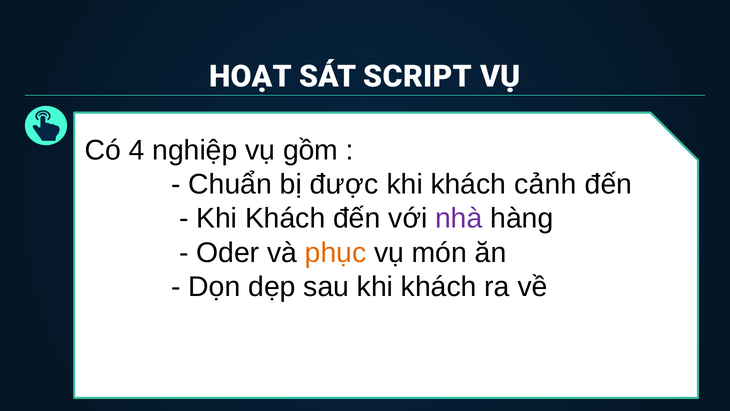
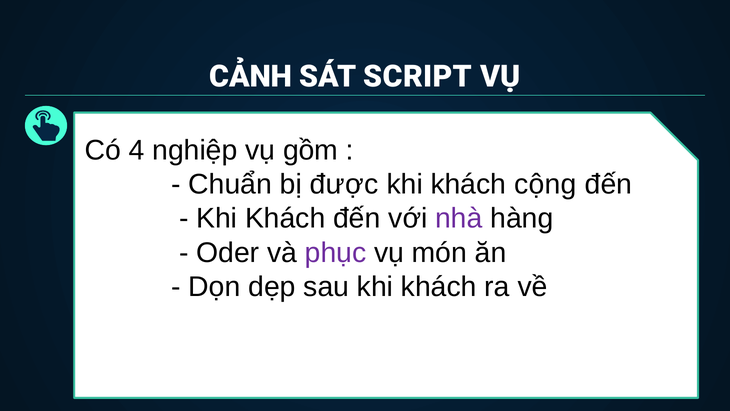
HOẠT: HOẠT -> CẢNH (251, 76)
cảnh: cảnh -> cộng (545, 184)
phục colour: orange -> purple (336, 252)
